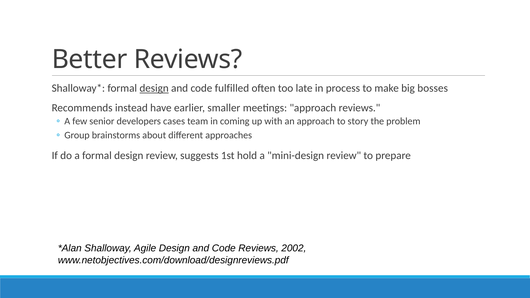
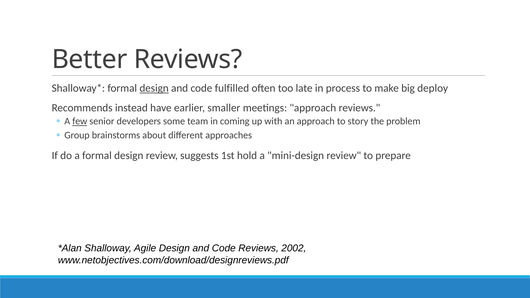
bosses: bosses -> deploy (433, 88)
few underline: none -> present (80, 121)
cases: cases -> some (174, 121)
